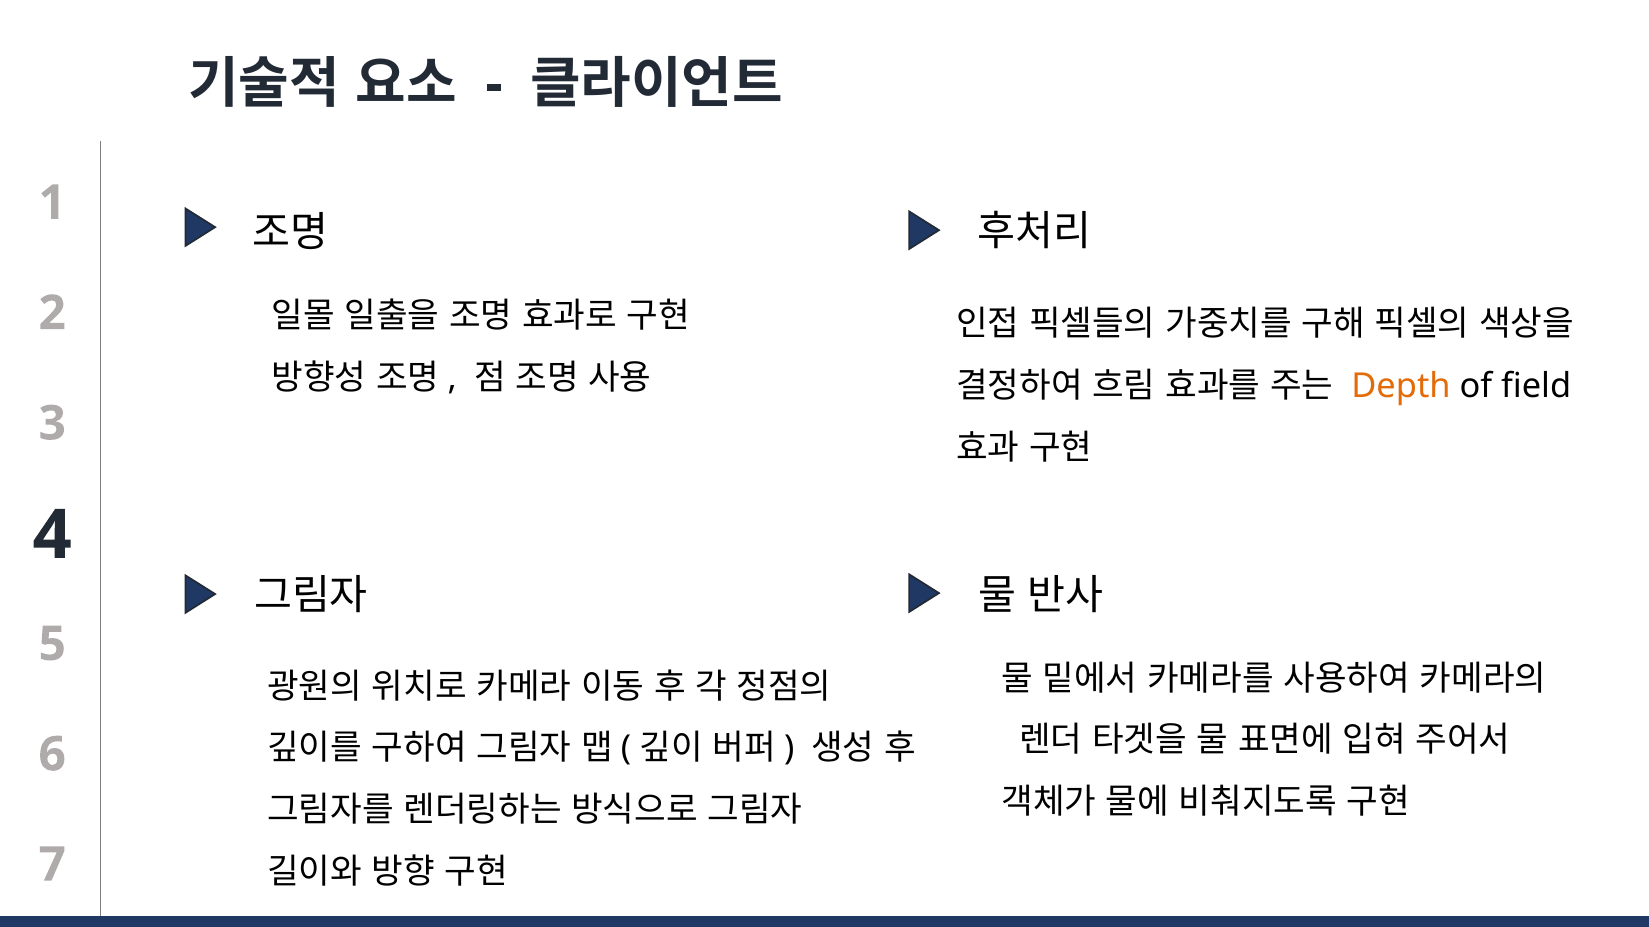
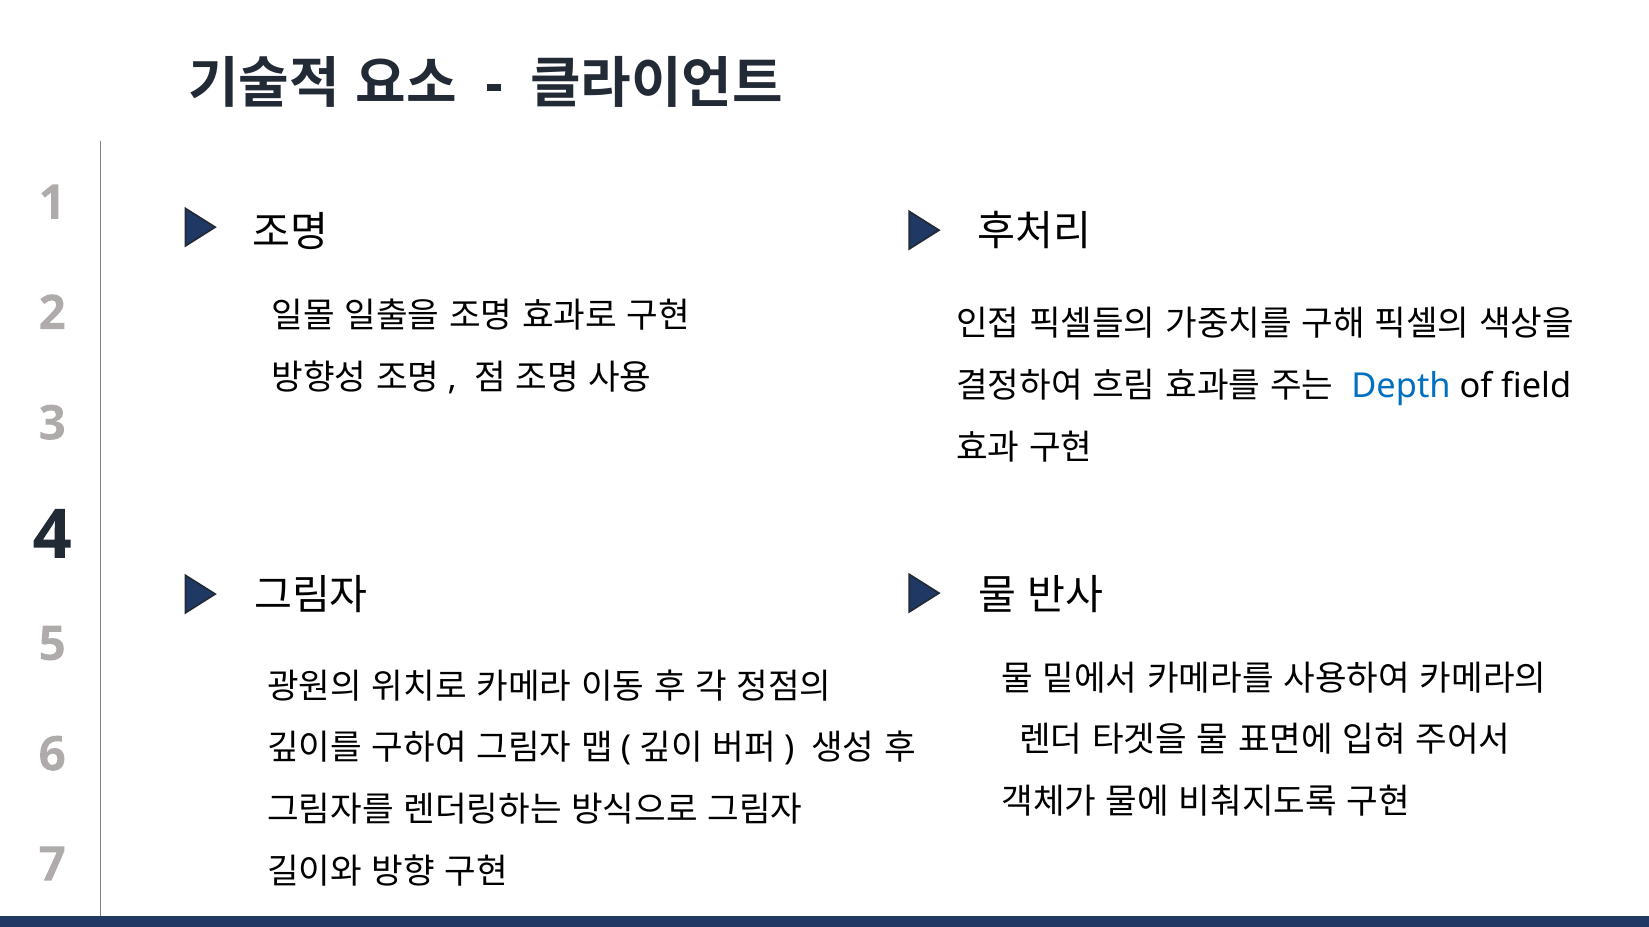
Depth colour: orange -> blue (1401, 387)
